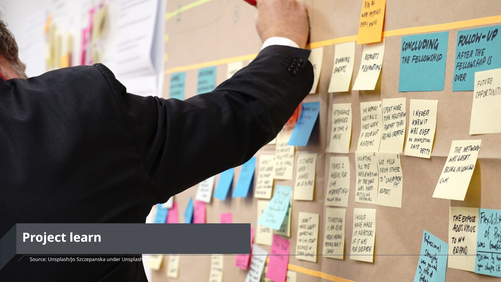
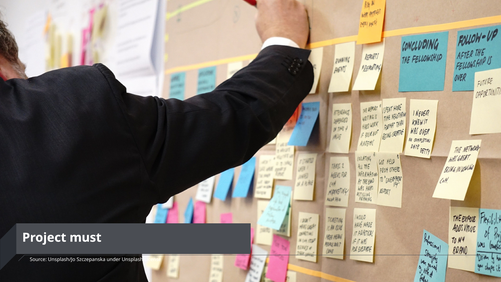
learn: learn -> must (85, 237)
